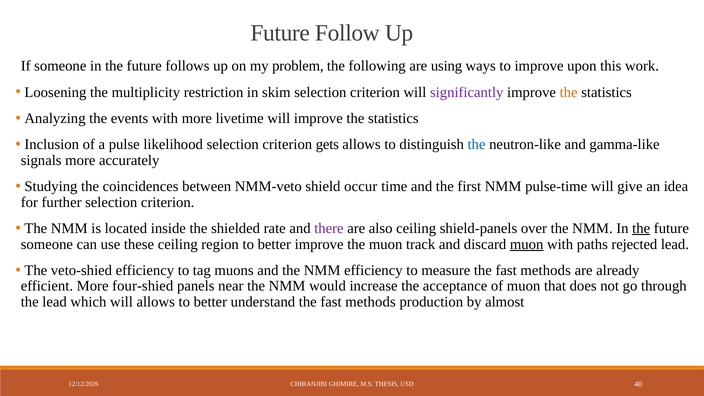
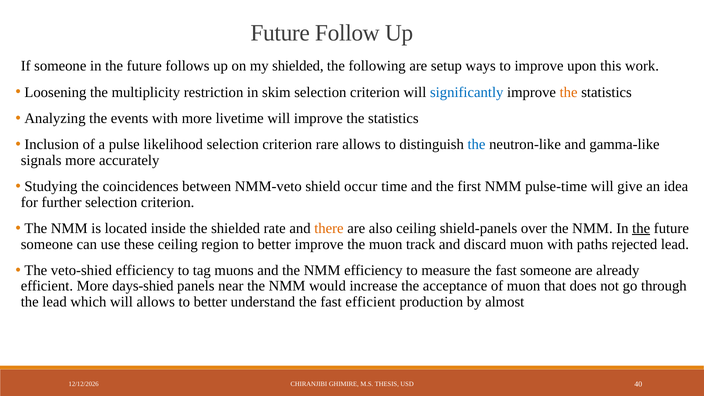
my problem: problem -> shielded (298, 66)
using: using -> setup (446, 66)
significantly colour: purple -> blue (467, 92)
gets: gets -> rare (327, 144)
there colour: purple -> orange (329, 228)
muon underline: present -> none (527, 244)
measure the fast methods: methods -> someone (546, 270)
four-shied: four-shied -> days-shied (143, 286)
understand the fast methods: methods -> efficient (370, 302)
